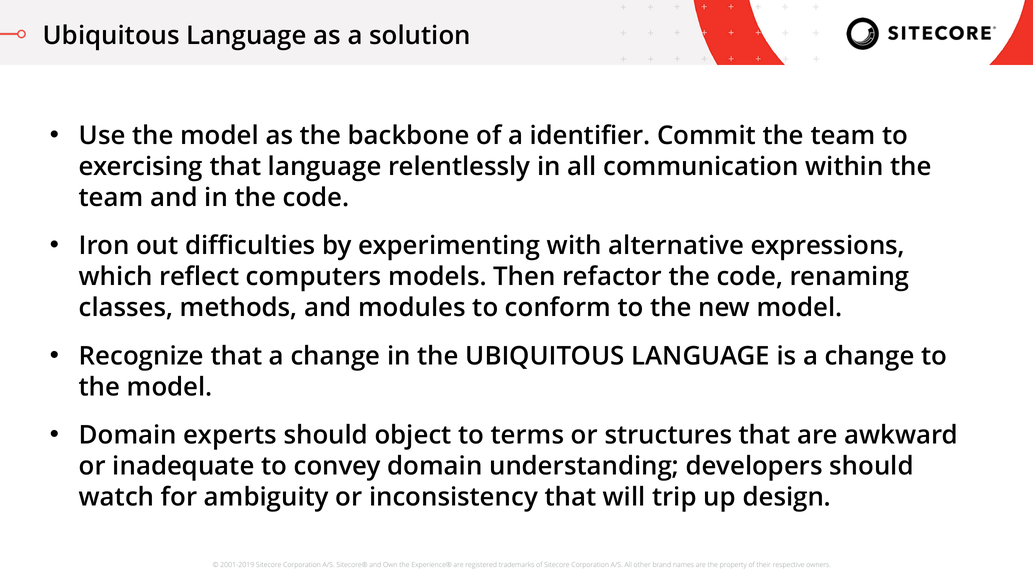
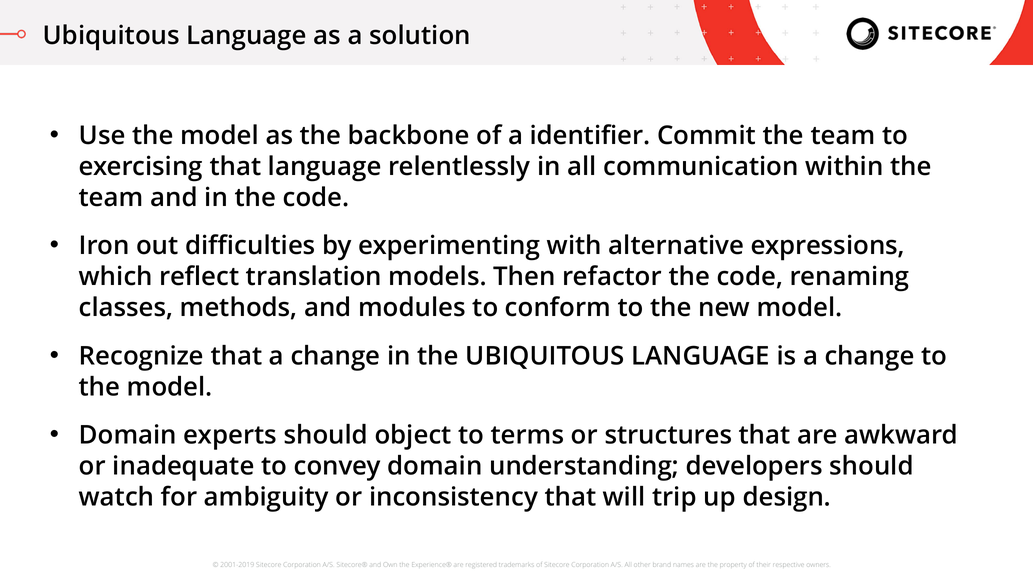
computers: computers -> translation (314, 277)
